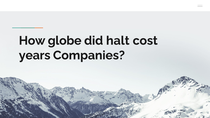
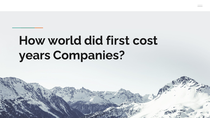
globe: globe -> world (65, 41)
halt: halt -> first (118, 41)
